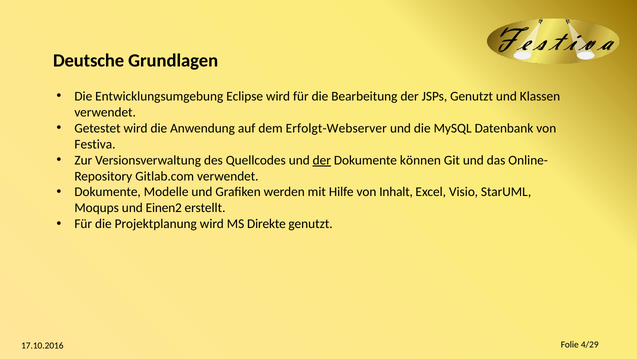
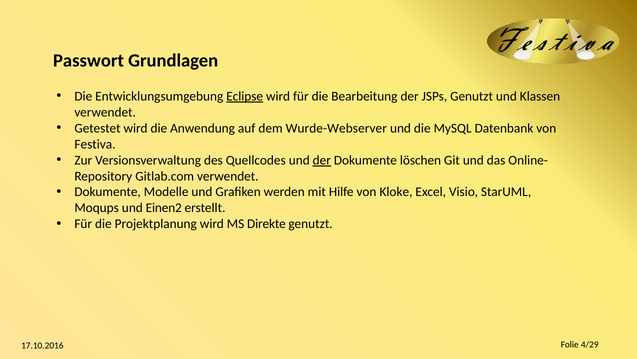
Deutsche: Deutsche -> Passwort (89, 61)
Eclipse underline: none -> present (245, 96)
Erfolgt-Webserver: Erfolgt-Webserver -> Wurde-Webserver (336, 128)
können: können -> löschen (421, 160)
Inhalt: Inhalt -> Kloke (396, 192)
